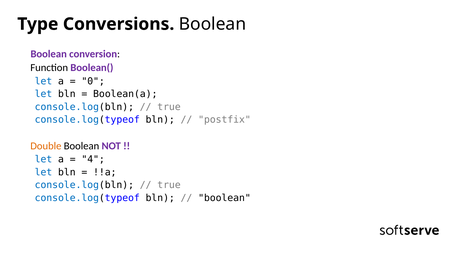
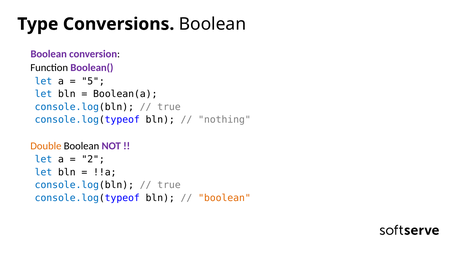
0: 0 -> 5 (93, 81)
postfix: postfix -> nothing (224, 120)
4: 4 -> 2 (93, 160)
boolean colour: black -> orange (224, 198)
